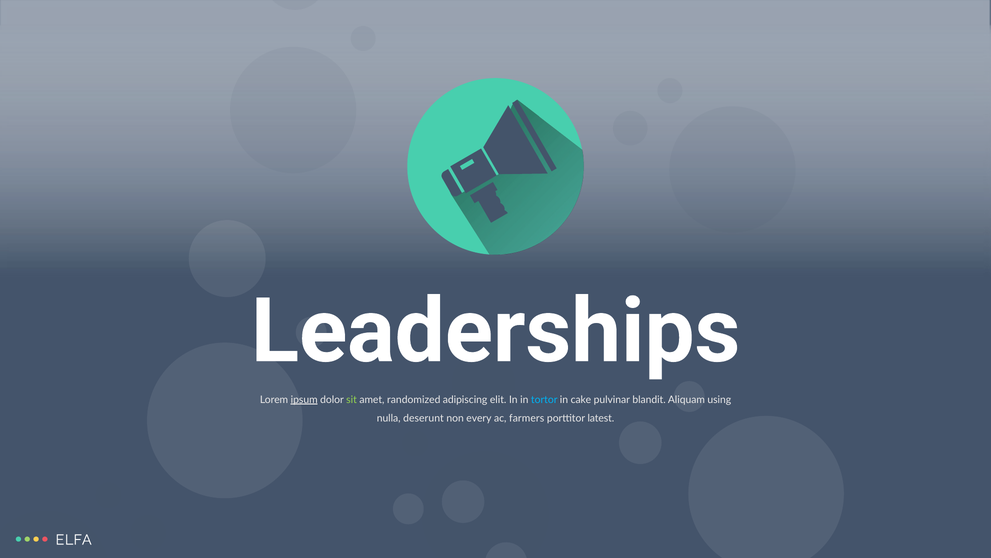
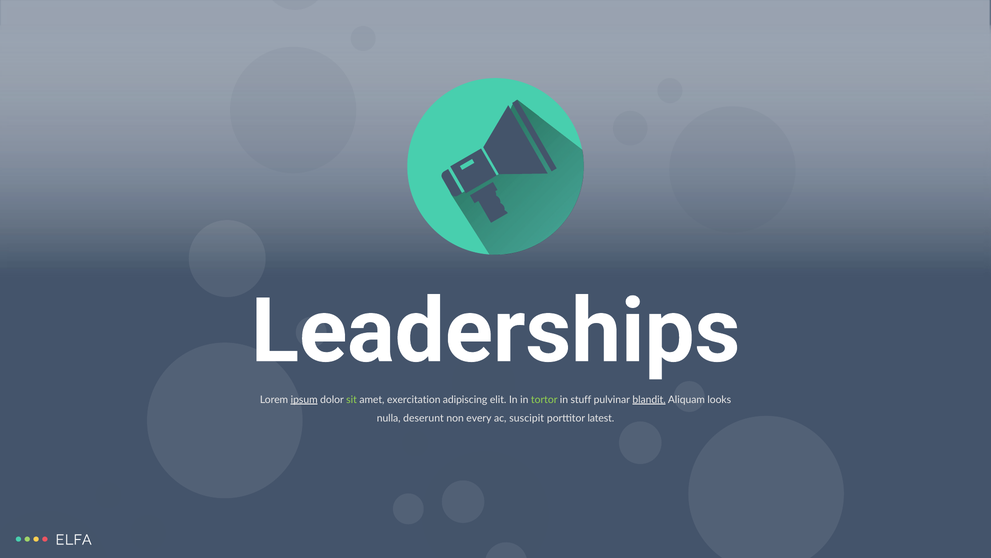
randomized: randomized -> exercitation (414, 399)
tortor colour: light blue -> light green (544, 399)
cake: cake -> stuff (581, 399)
blandit underline: none -> present (649, 399)
using: using -> looks (719, 399)
farmers: farmers -> suscipit (527, 418)
